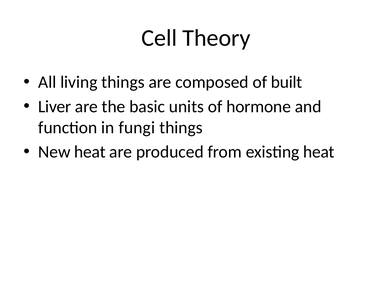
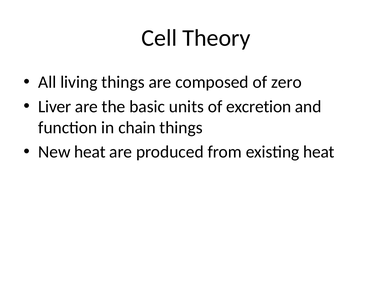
built: built -> zero (286, 82)
hormone: hormone -> excretion (259, 107)
fungi: fungi -> chain (137, 128)
